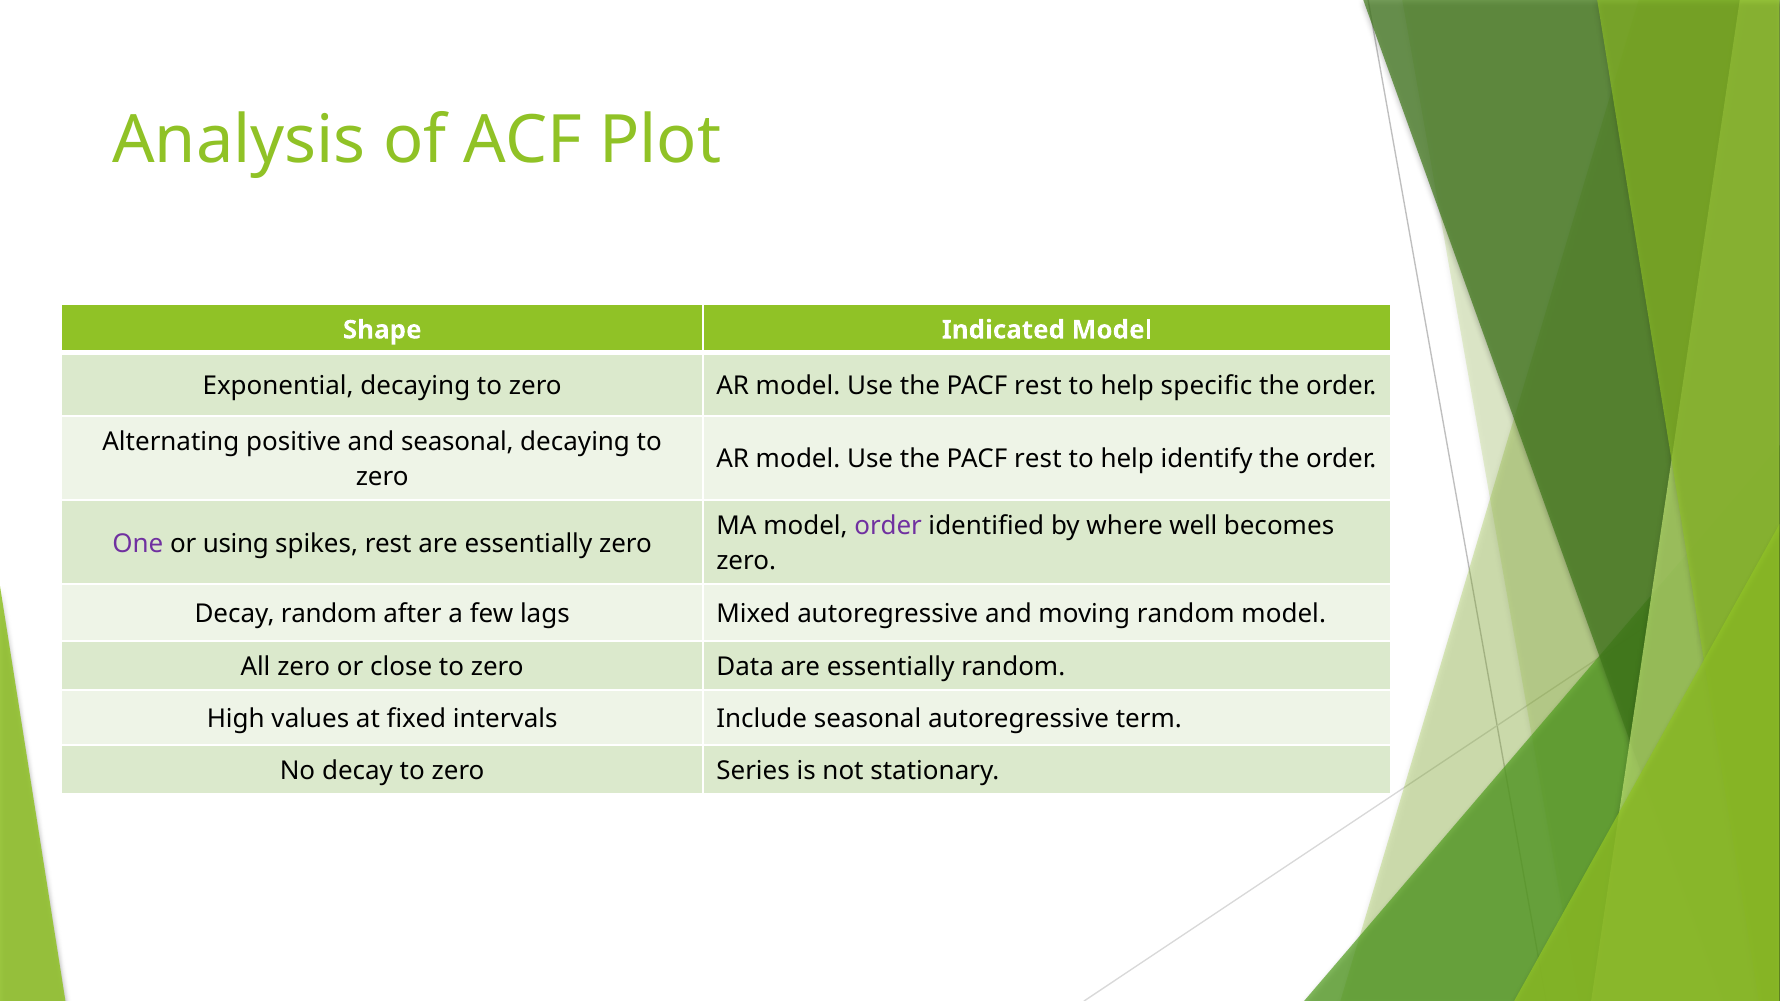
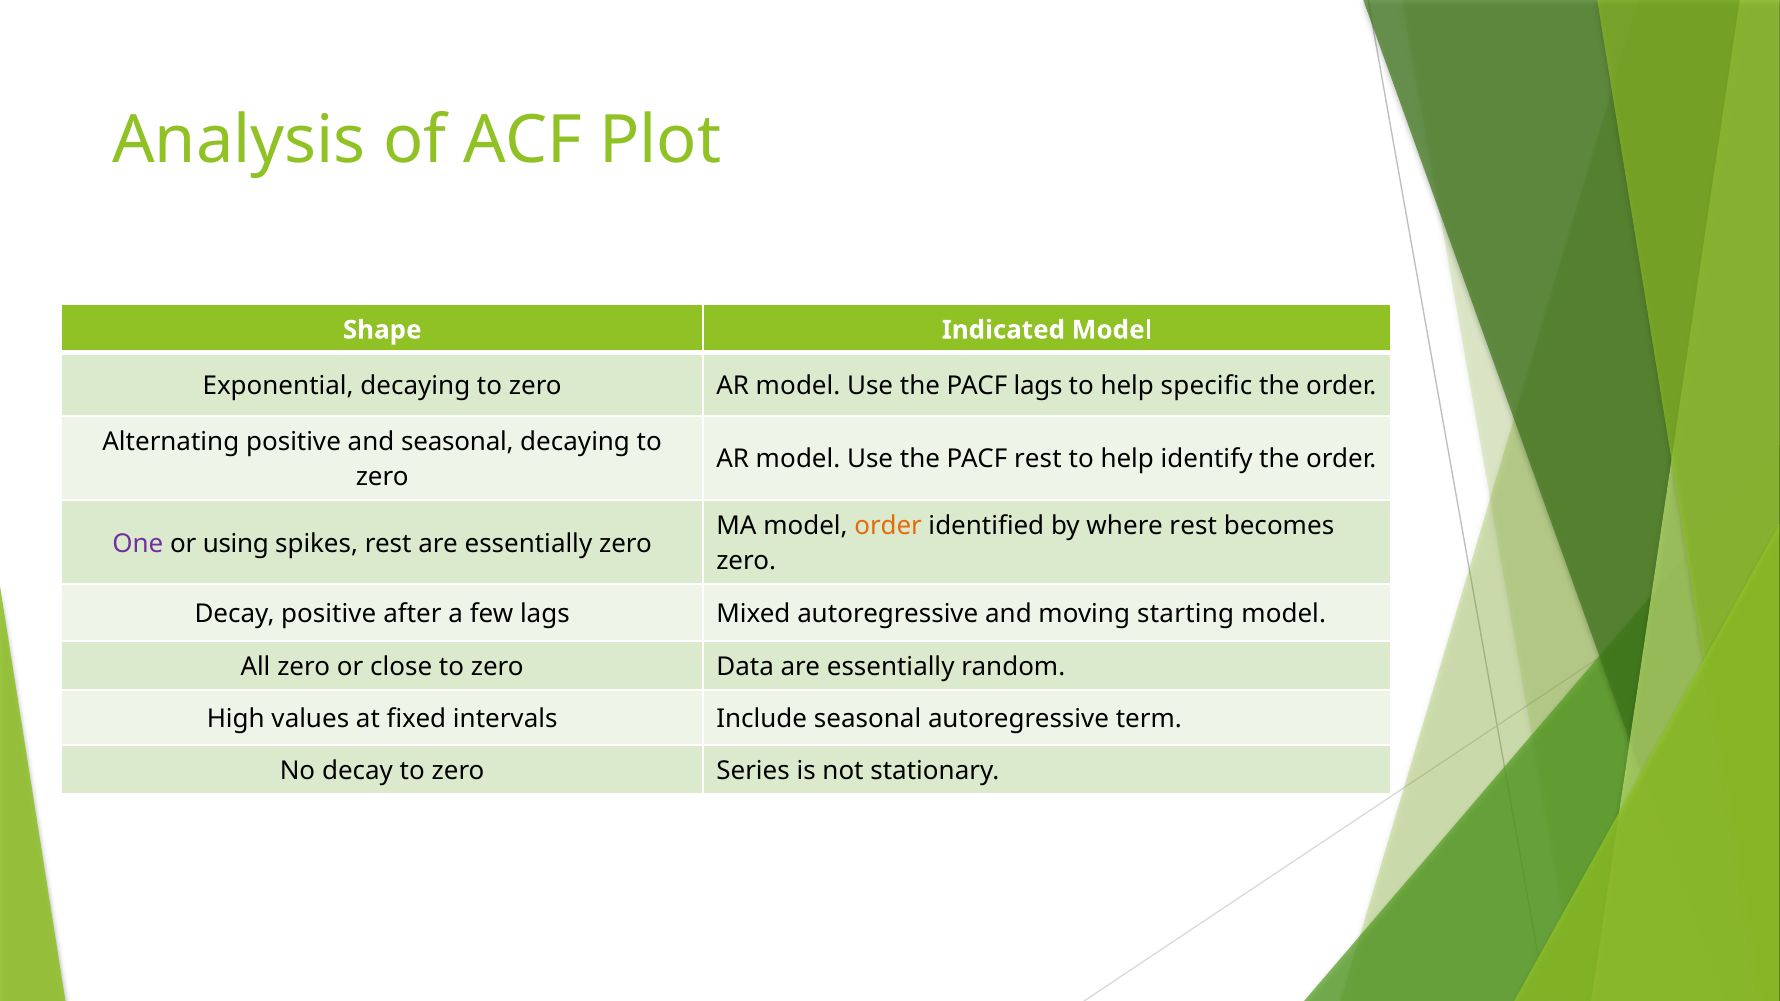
rest: rest -> lags (1038, 386)
order colour: purple -> orange (888, 526)
where well: well -> rest (1193, 526)
Decay random: random -> positive (329, 614)
moving random: random -> starting (1186, 614)
